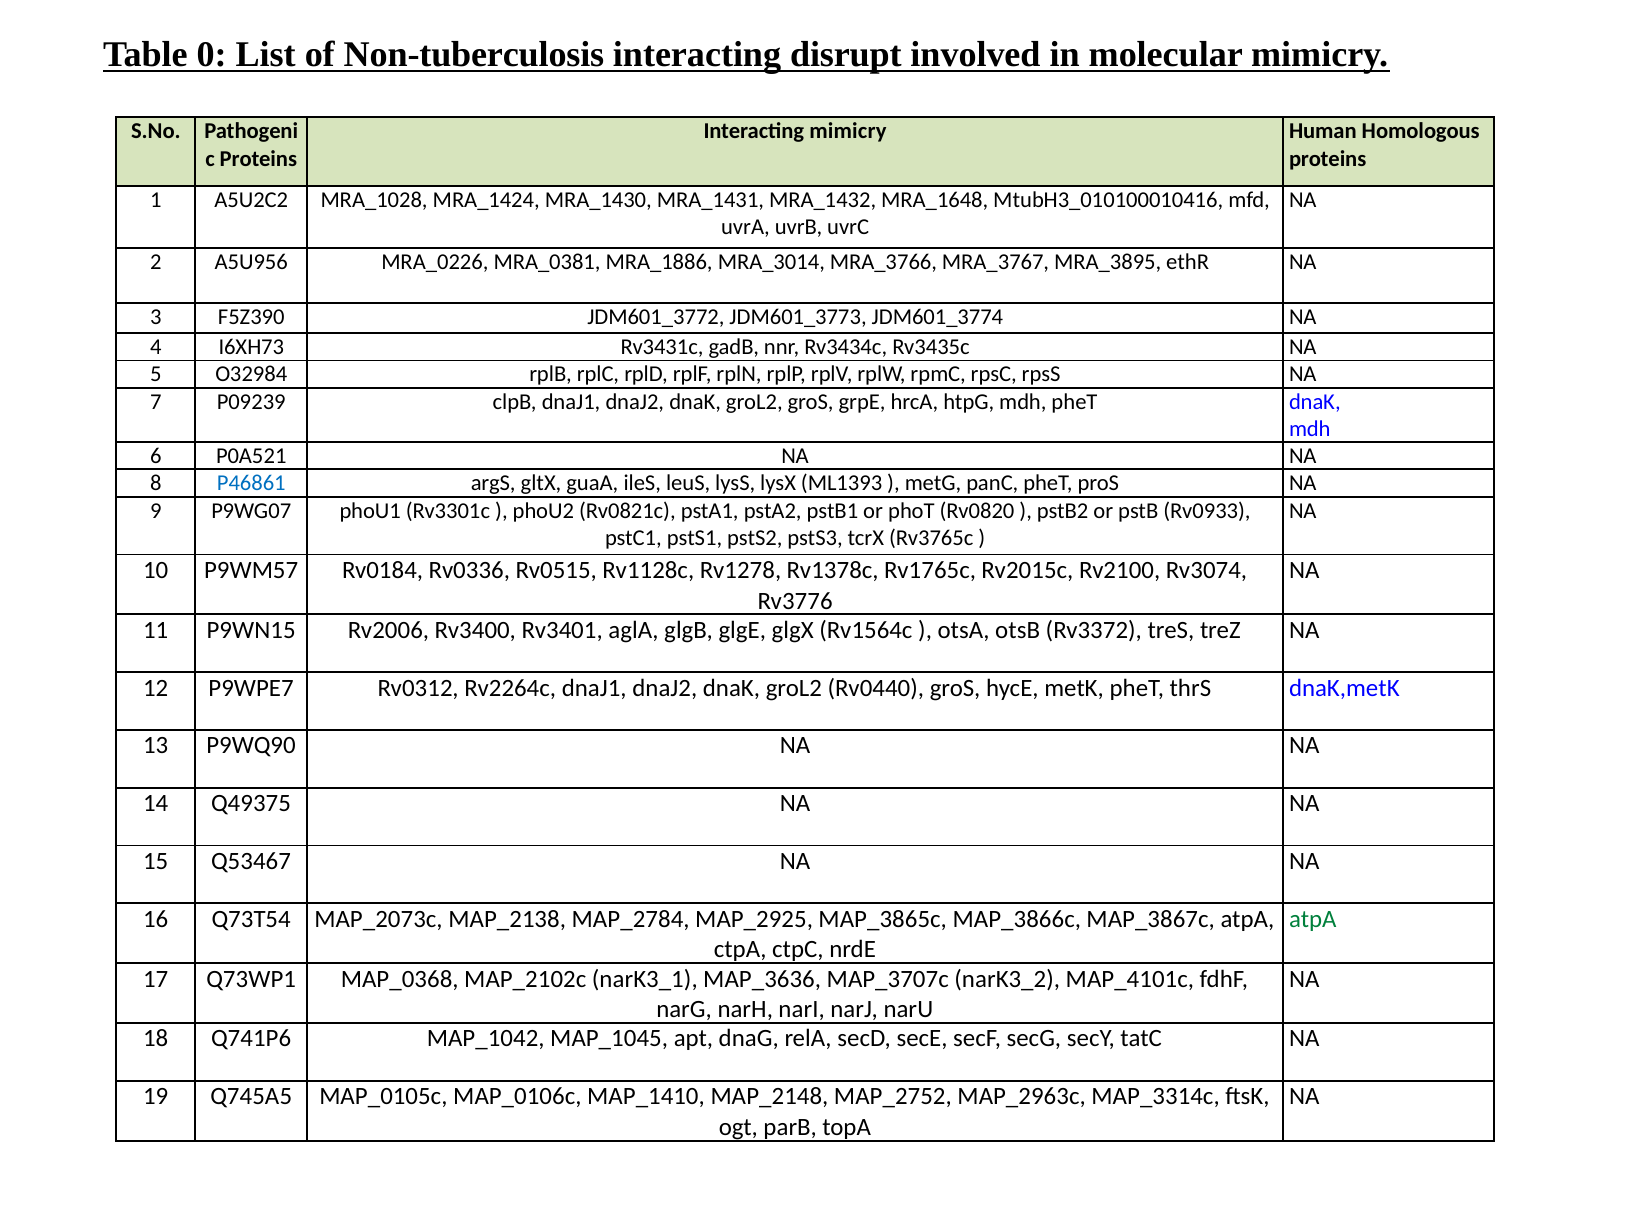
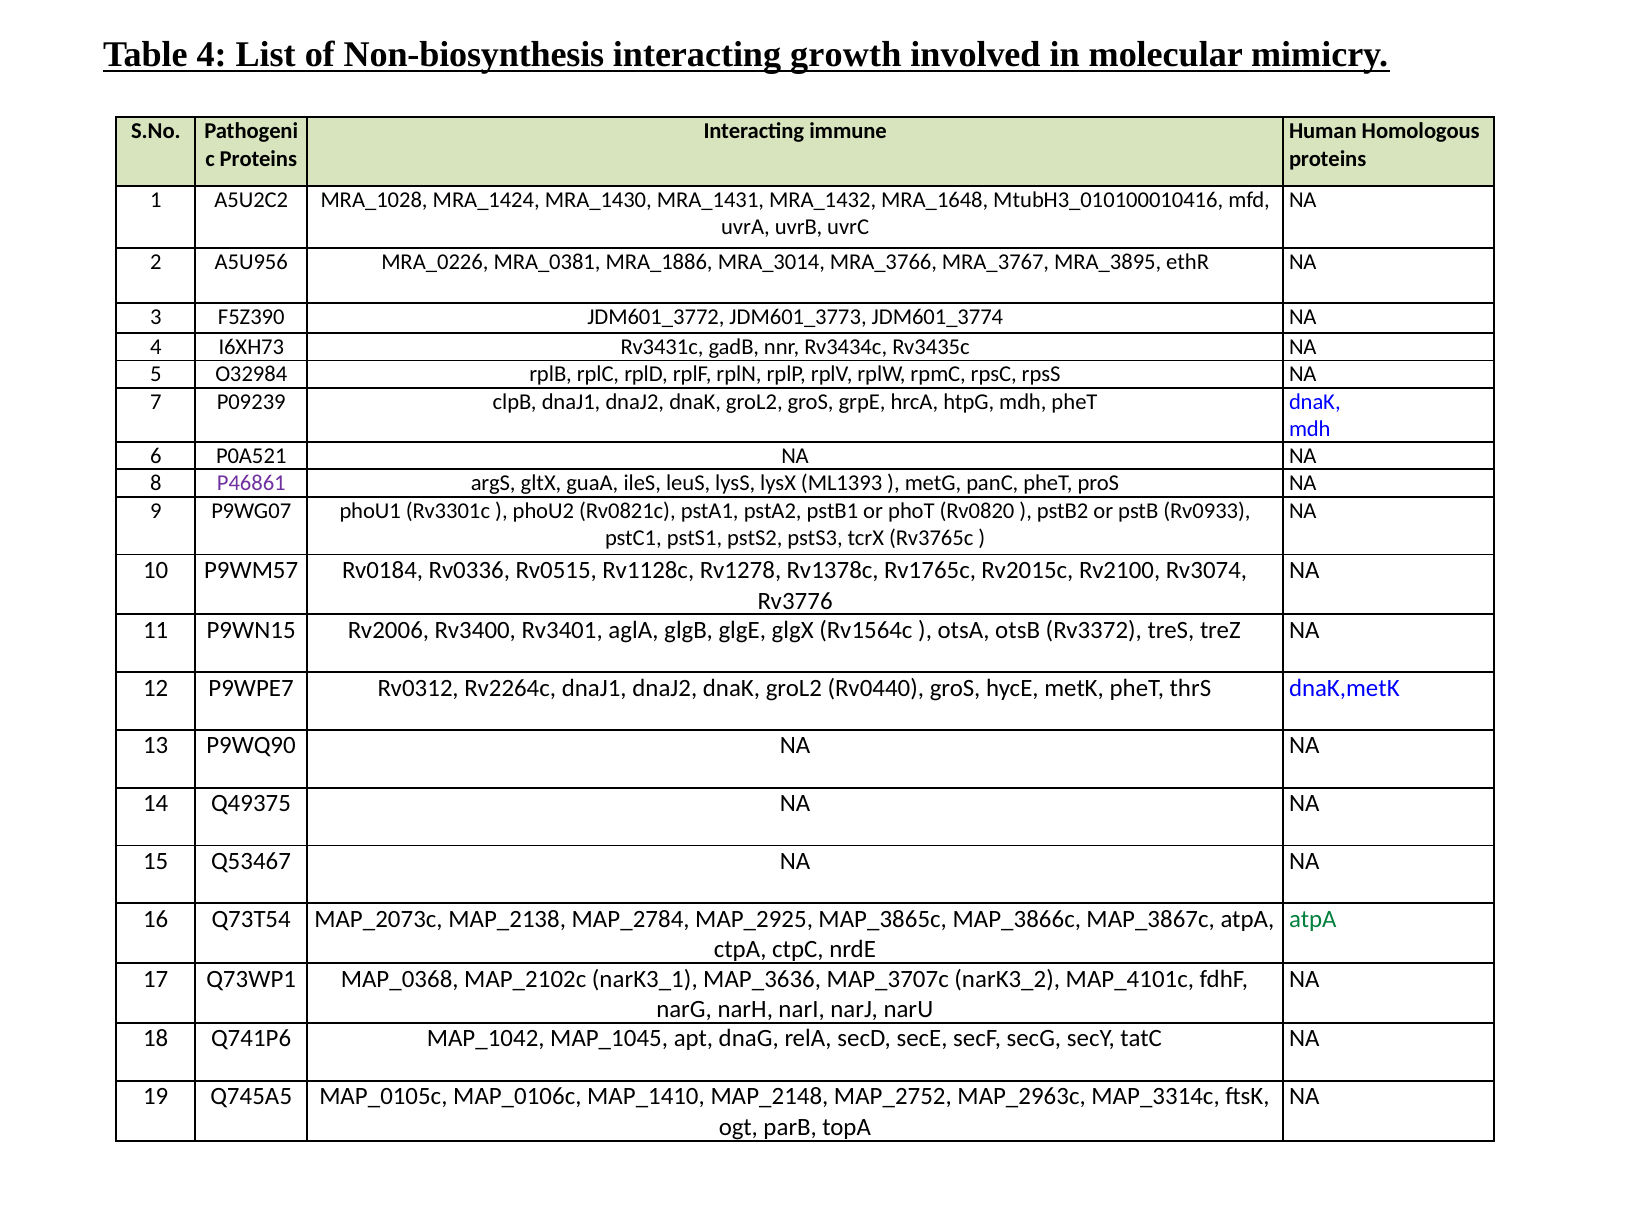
Table 0: 0 -> 4 (212, 55)
Non-tuberculosis: Non-tuberculosis -> Non-biosynthesis (474, 55)
disrupt: disrupt -> growth (846, 55)
Interacting mimicry: mimicry -> immune (848, 131)
P46861 colour: blue -> purple (251, 483)
